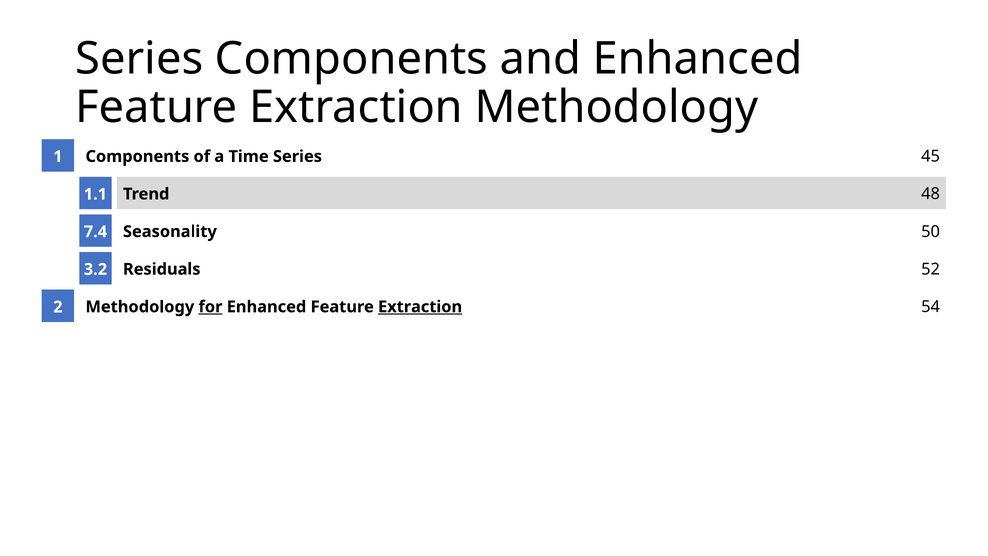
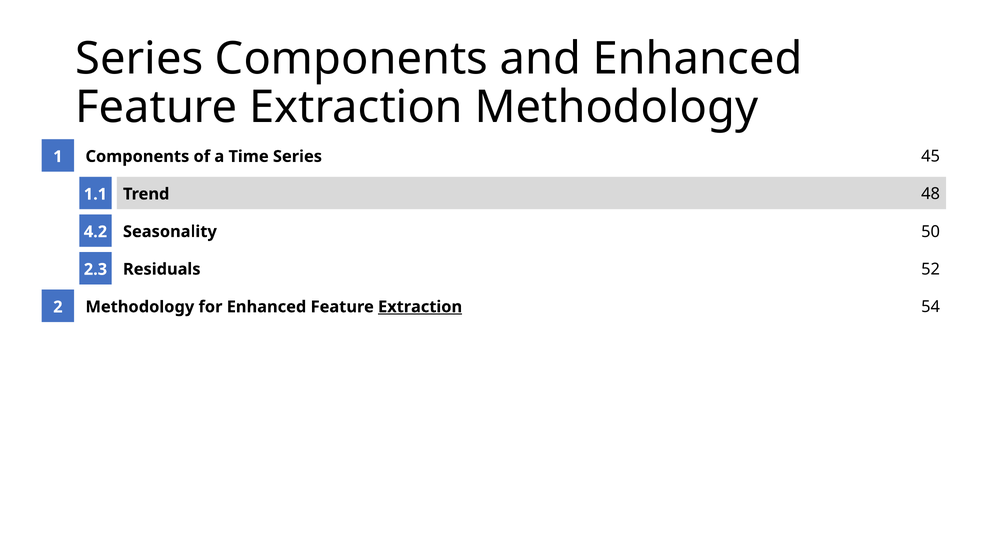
7.4: 7.4 -> 4.2 (95, 232)
3.2: 3.2 -> 2.3 (95, 269)
for underline: present -> none (210, 307)
